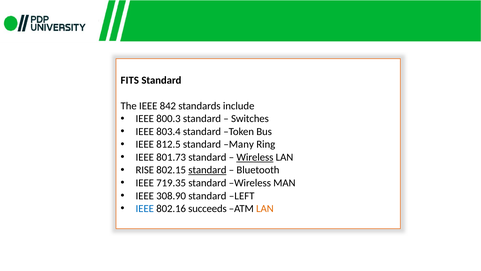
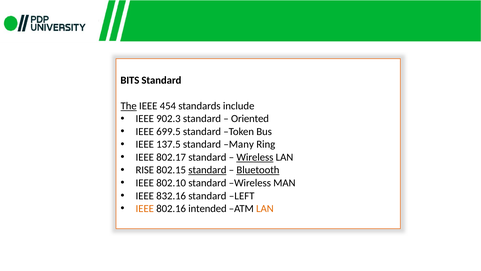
FITS: FITS -> BITS (130, 80)
The underline: none -> present (129, 106)
842: 842 -> 454 (168, 106)
800.3: 800.3 -> 902.3 (168, 119)
Switches: Switches -> Oriented (250, 119)
803.4: 803.4 -> 699.5 (168, 131)
812.5: 812.5 -> 137.5 (168, 144)
801.73: 801.73 -> 802.17 (171, 157)
Bluetooth underline: none -> present (258, 170)
719.35: 719.35 -> 802.10 (171, 183)
308.90: 308.90 -> 832.16 (171, 196)
IEEE colour: blue -> orange (145, 208)
succeeds: succeeds -> intended (207, 208)
